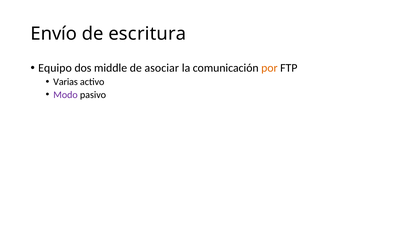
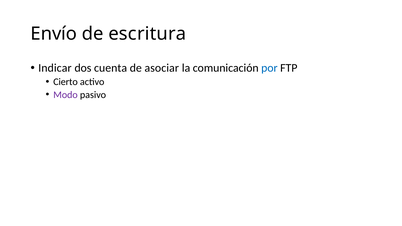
Equipo: Equipo -> Indicar (55, 68)
middle: middle -> cuenta (111, 68)
por colour: orange -> blue (269, 68)
Varias: Varias -> Cierto (66, 82)
